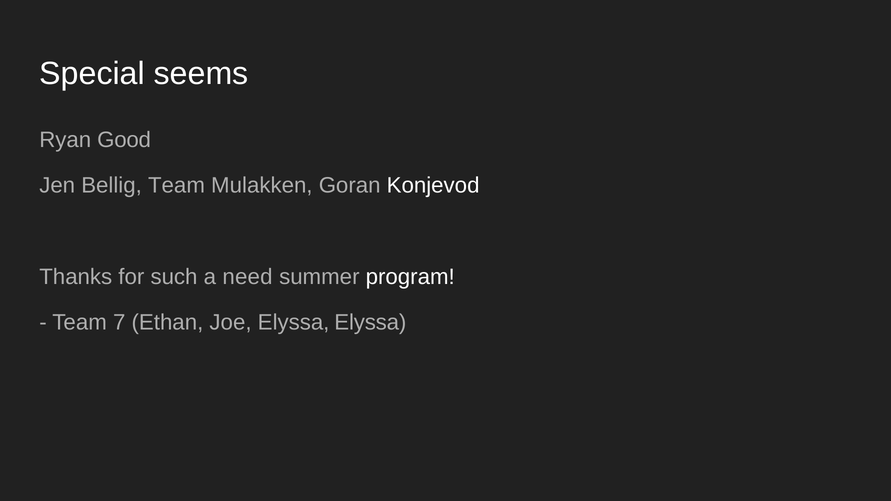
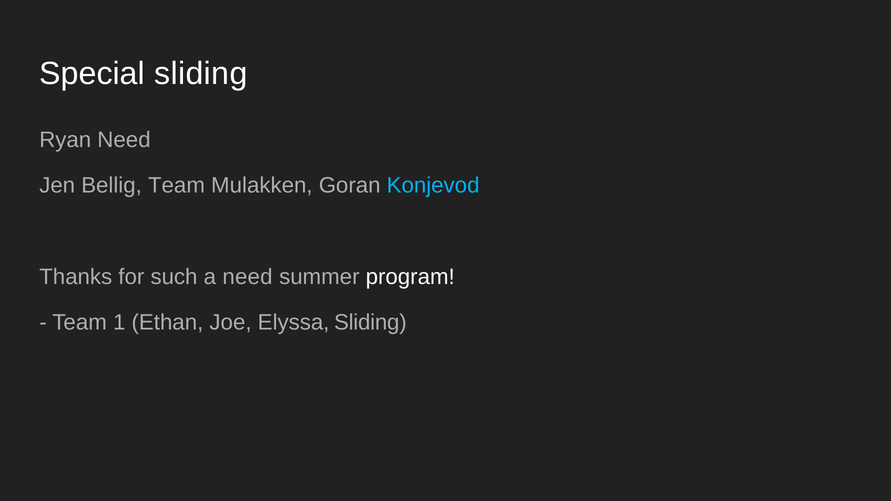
Special seems: seems -> sliding (201, 74)
Ryan Good: Good -> Need (124, 140)
Konjevod colour: white -> light blue (433, 186)
7: 7 -> 1 (119, 322)
Elyssa Elyssa: Elyssa -> Sliding (370, 322)
